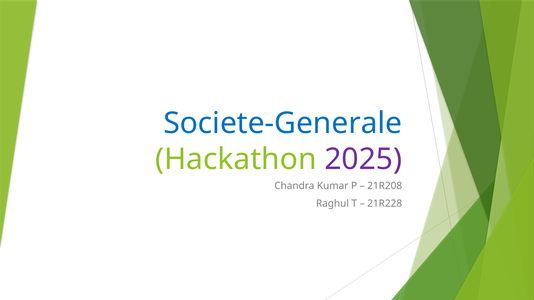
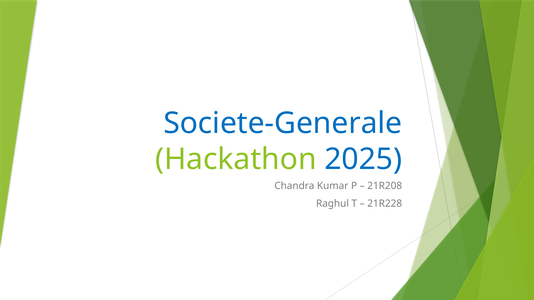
2025 colour: purple -> blue (363, 159)
